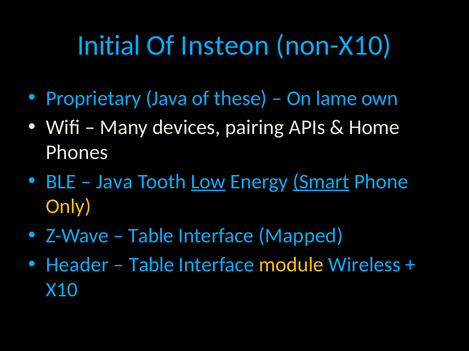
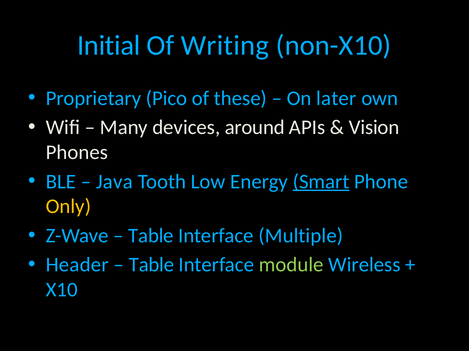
Insteon: Insteon -> Writing (225, 45)
Proprietary Java: Java -> Pico (167, 98)
lame: lame -> later (336, 98)
pairing: pairing -> around (255, 128)
Home: Home -> Vision (374, 128)
Low underline: present -> none (208, 182)
Mapped: Mapped -> Multiple (301, 236)
module colour: yellow -> light green (291, 265)
